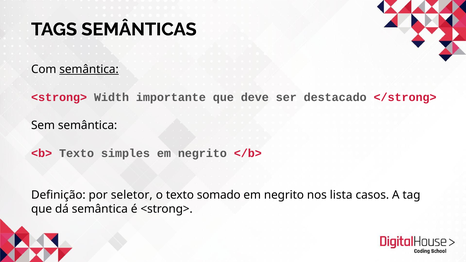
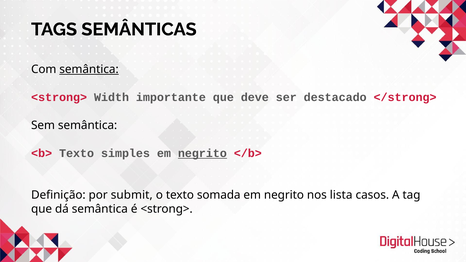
negrito underline: none -> present (202, 153)
seletor: seletor -> submit (132, 195)
somado: somado -> somada (219, 195)
